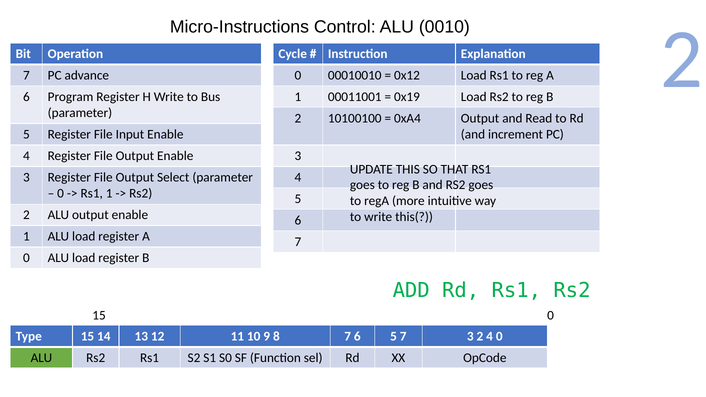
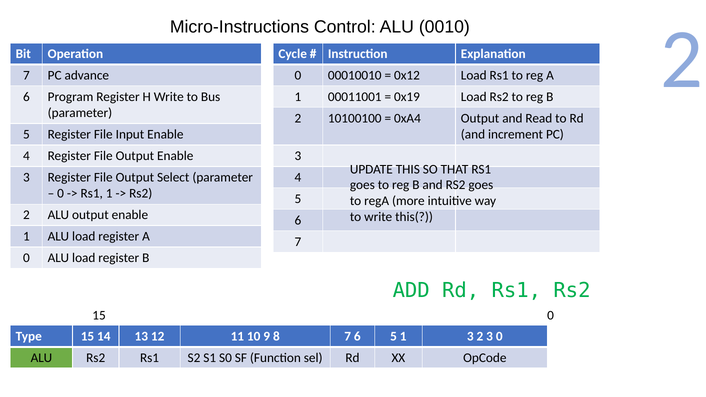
5 7: 7 -> 1 (403, 336)
2 4: 4 -> 3 (490, 336)
